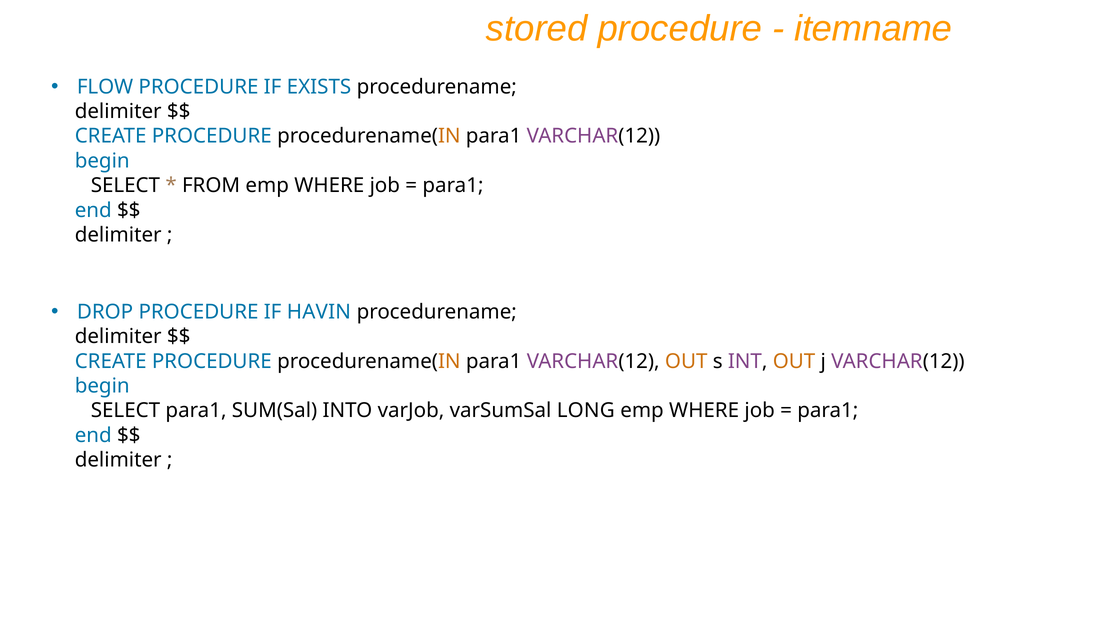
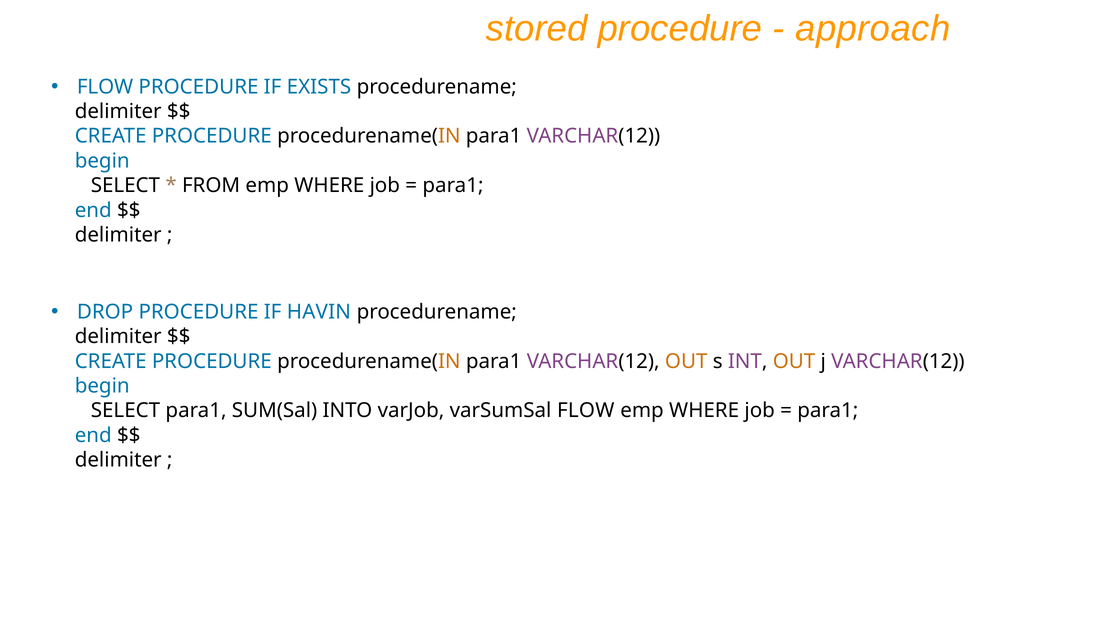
itemname: itemname -> approach (873, 29)
varSumSal LONG: LONG -> FLOW (586, 411)
